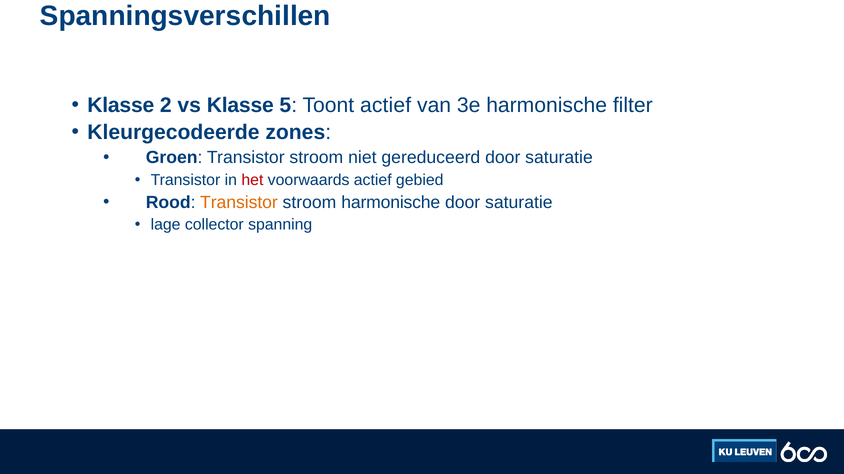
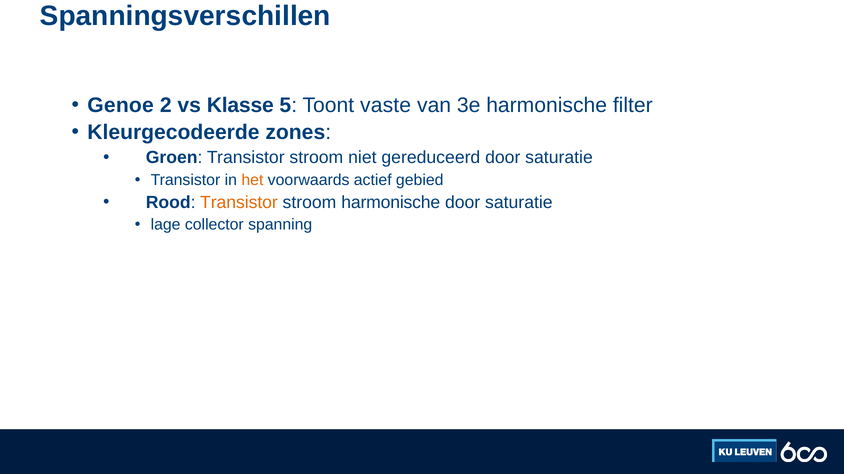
Klasse: Klasse -> Genoe (121, 105)
Toont actief: actief -> vaste (386, 105)
het colour: red -> orange (252, 180)
